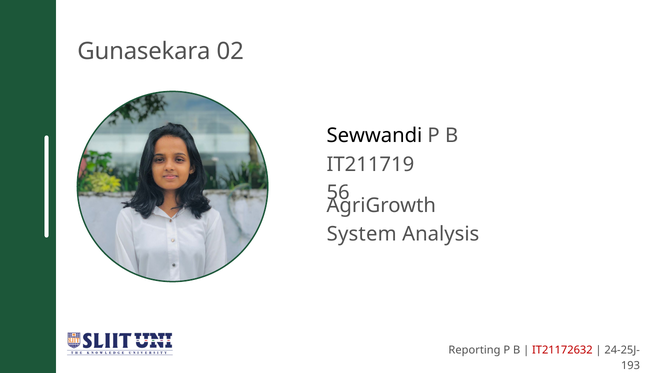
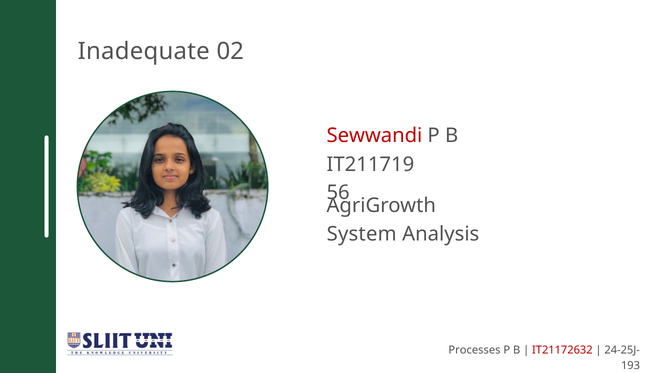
Gunasekara: Gunasekara -> Inadequate (144, 52)
Sewwandi colour: black -> red (374, 136)
Reporting: Reporting -> Processes (474, 351)
